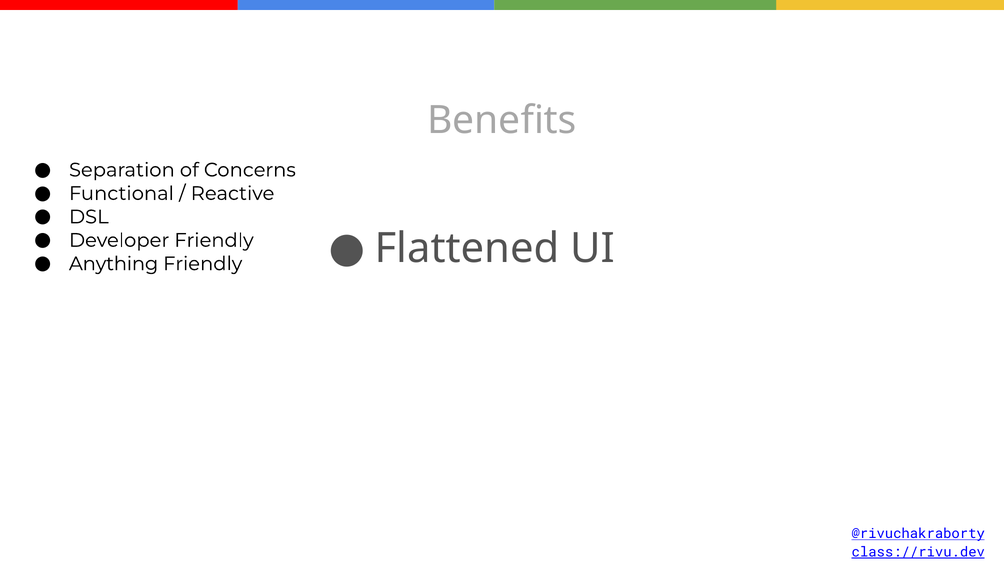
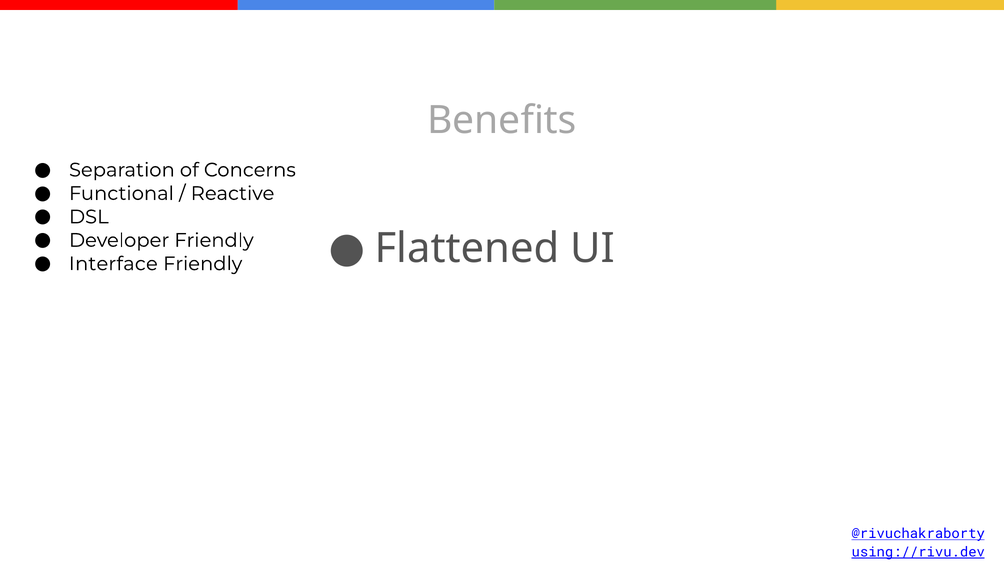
Anything: Anything -> Interface (113, 264)
class://rivu.dev: class://rivu.dev -> using://rivu.dev (918, 552)
